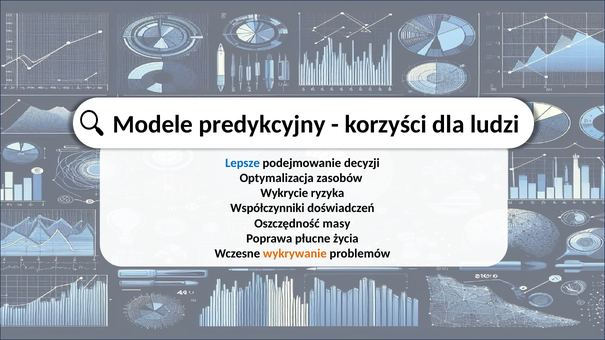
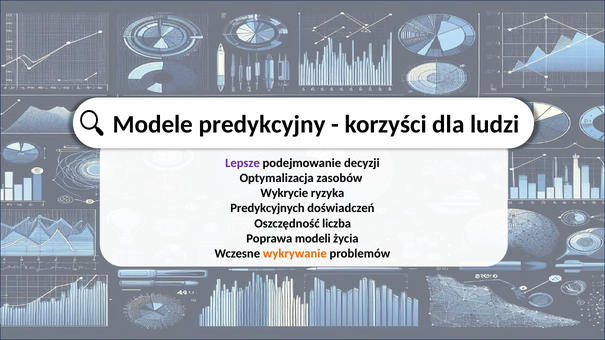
Lepsze colour: blue -> purple (242, 163)
Współczynniki: Współczynniki -> Predykcyjnych (267, 208)
masy: masy -> liczba (337, 224)
płucne: płucne -> modeli (313, 239)
